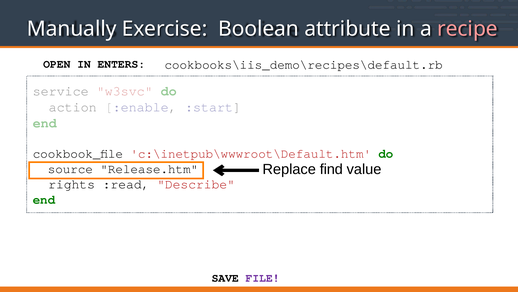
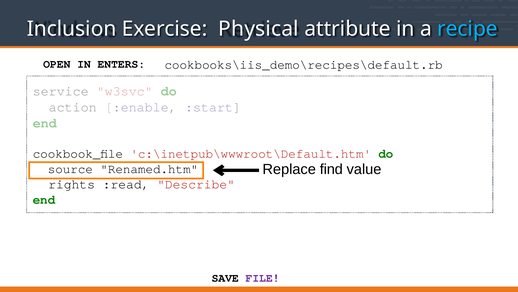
Manually: Manually -> Inclusion (72, 29)
Boolean: Boolean -> Physical (259, 29)
recipe colour: pink -> light blue (467, 29)
Release.htm: Release.htm -> Renamed.htm (149, 169)
